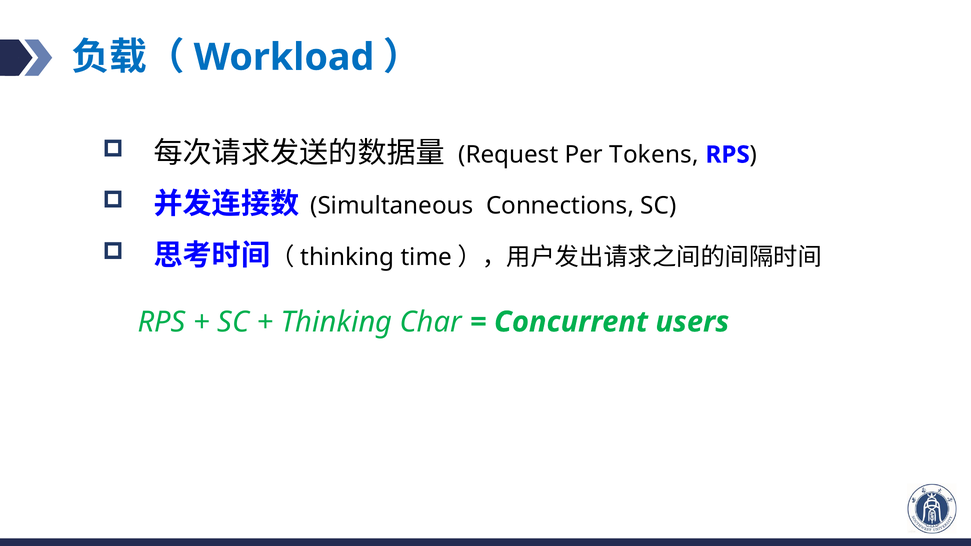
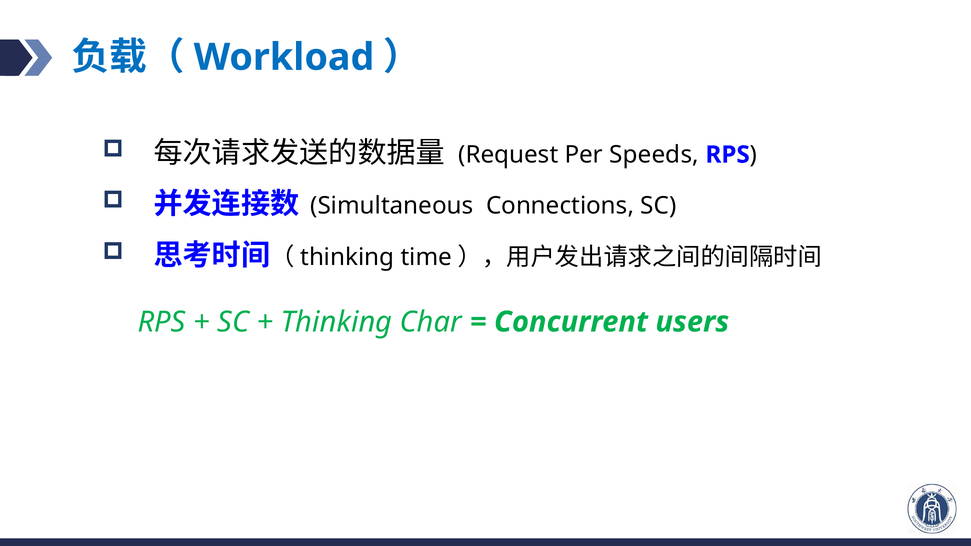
Tokens: Tokens -> Speeds (654, 155)
